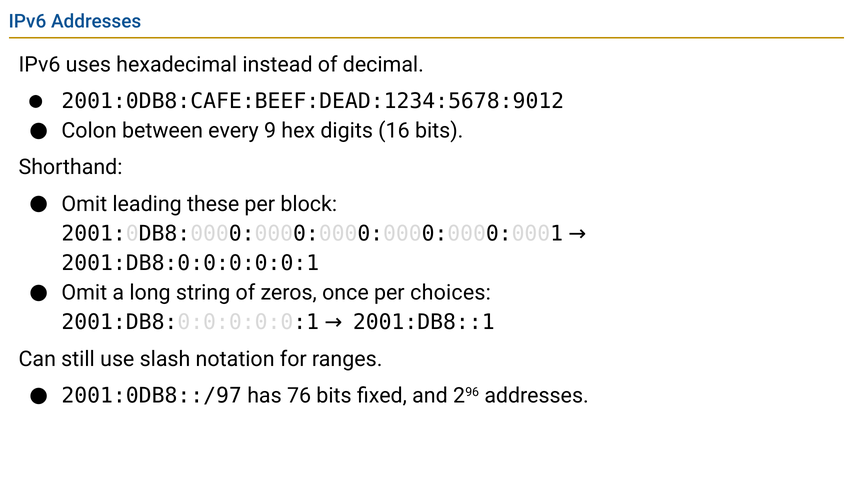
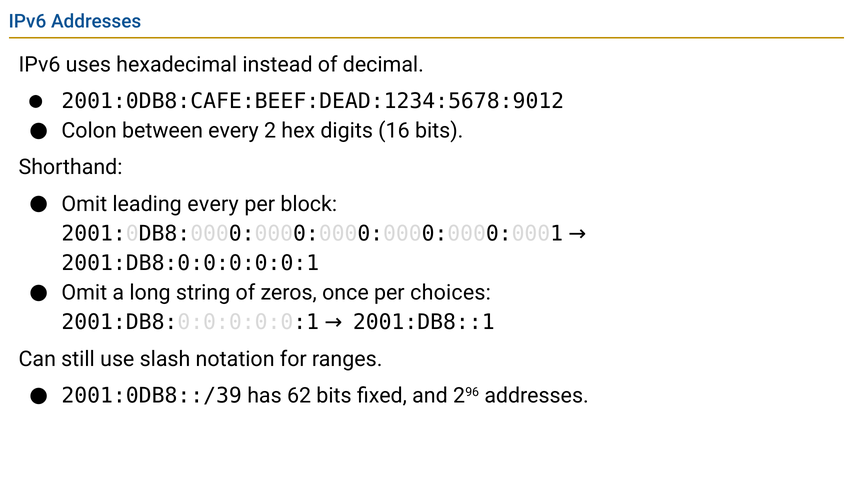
9: 9 -> 2 (270, 131)
leading these: these -> every (213, 204)
2001:0DB8::/97: 2001:0DB8::/97 -> 2001:0DB8::/39 (152, 396)
76: 76 -> 62 (299, 396)
